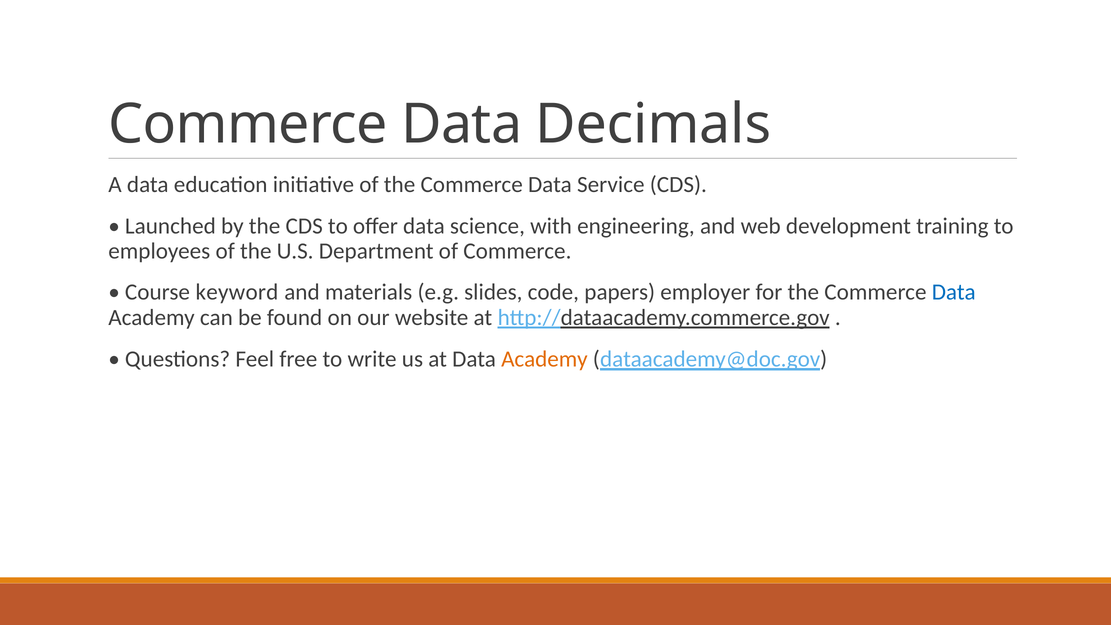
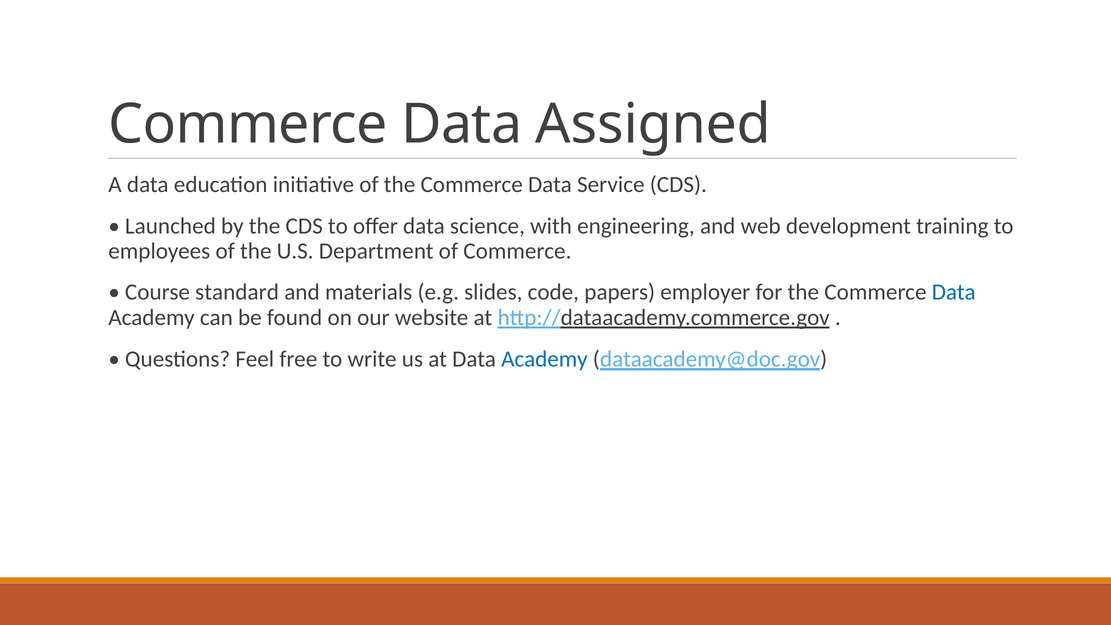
Decimals: Decimals -> Assigned (653, 124)
keyword: keyword -> standard (237, 292)
Academy colour: orange -> blue (544, 359)
